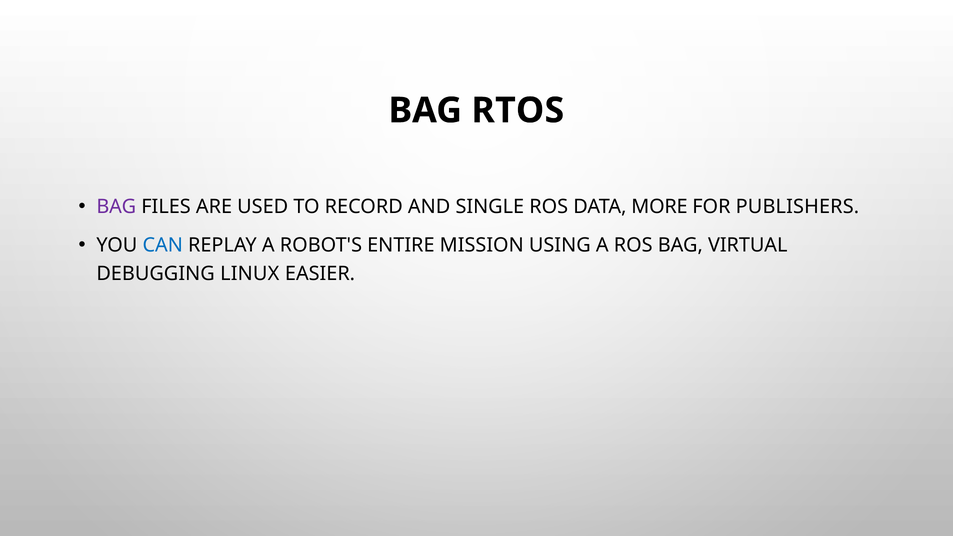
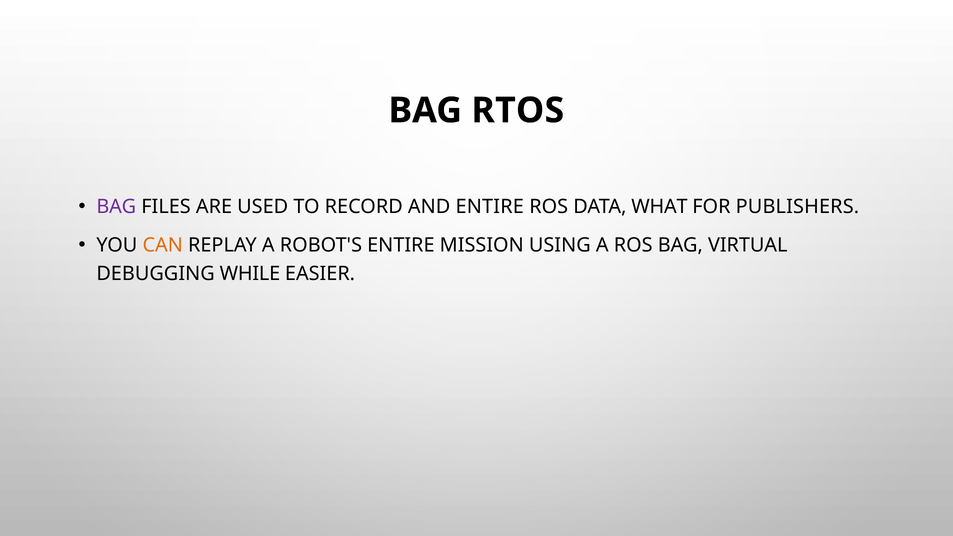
AND SINGLE: SINGLE -> ENTIRE (490, 207)
MORE: MORE -> WHAT (659, 207)
CAN colour: blue -> orange (163, 245)
LINUX: LINUX -> WHILE (250, 274)
